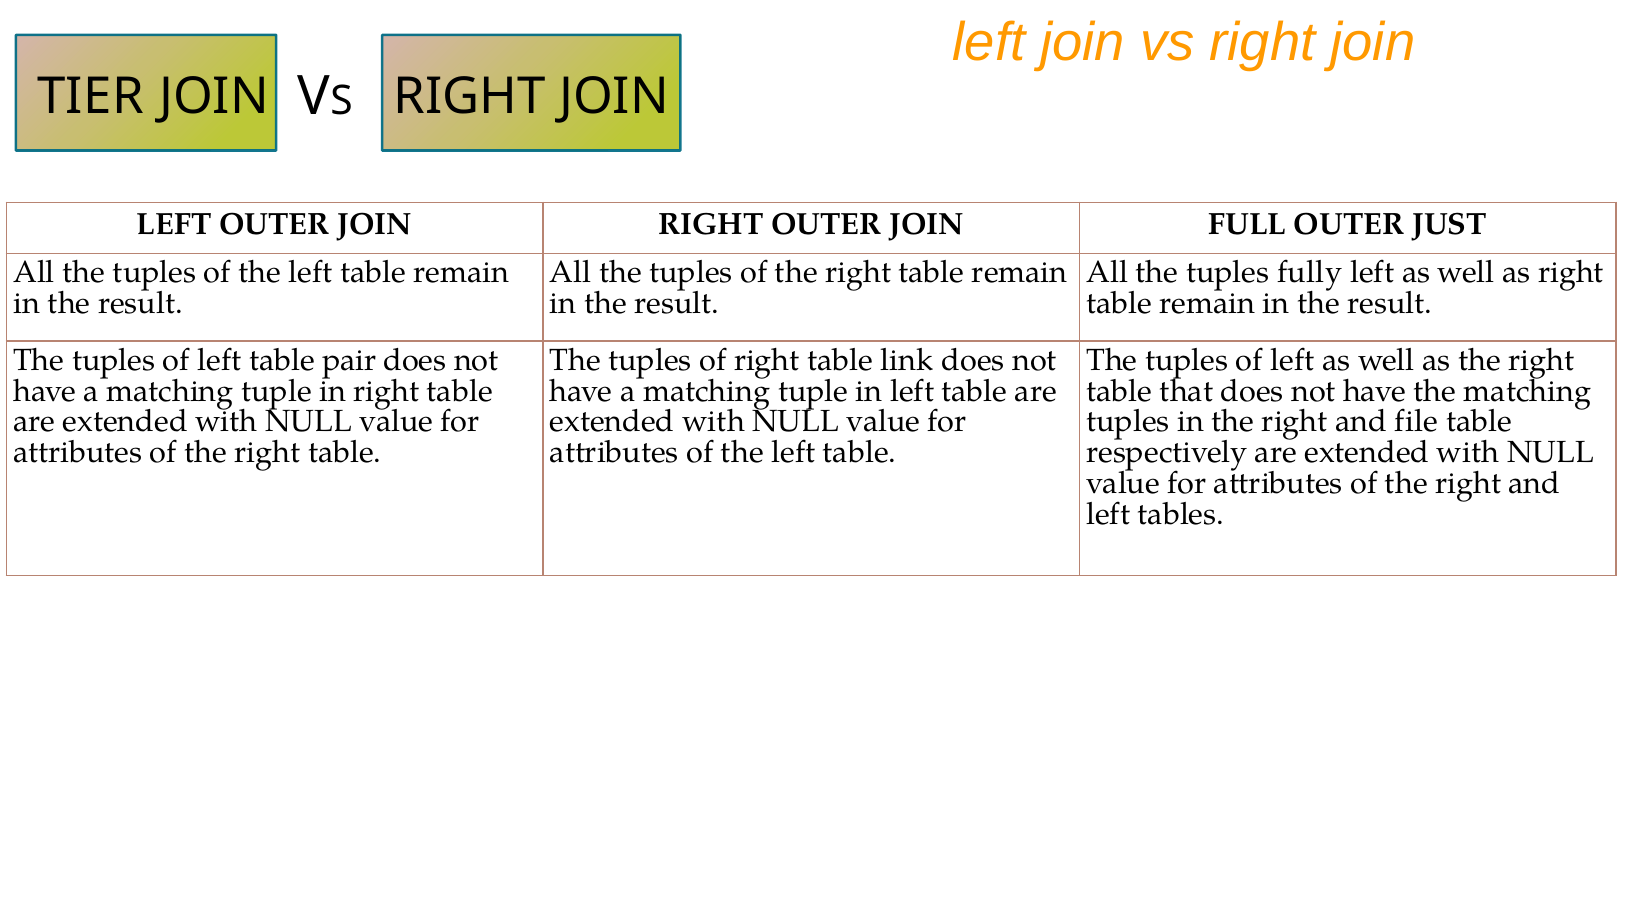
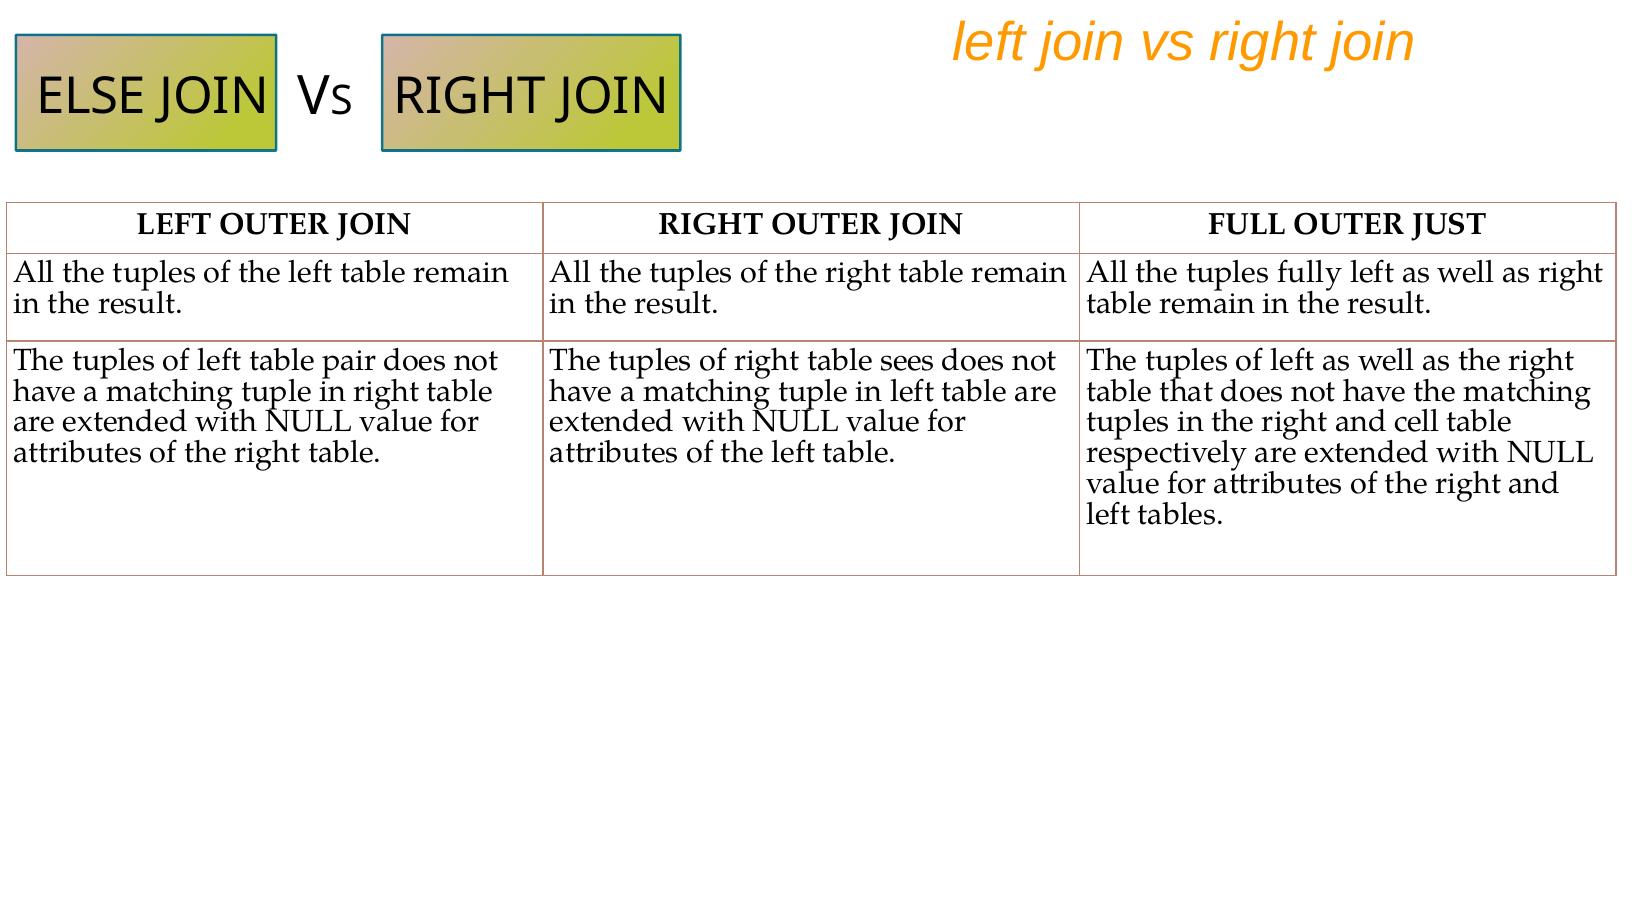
TIER: TIER -> ELSE (91, 97)
link: link -> sees (908, 360)
file: file -> cell (1417, 422)
